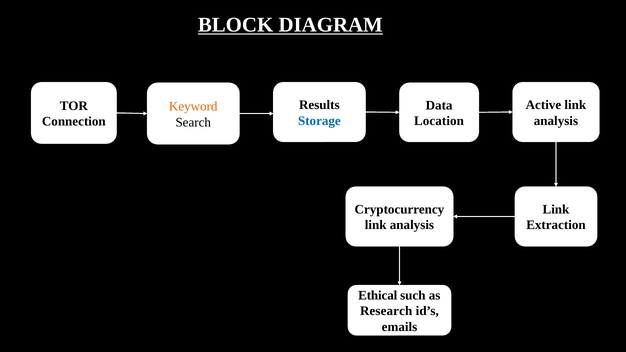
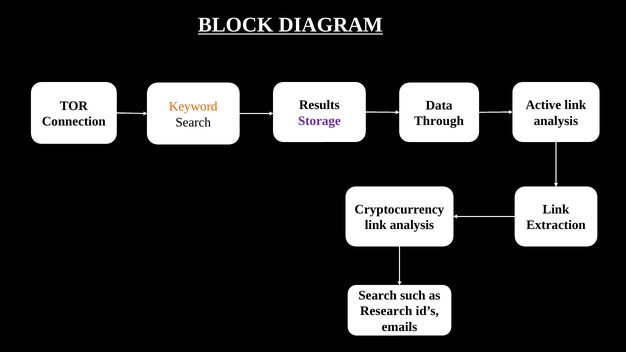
Storage colour: blue -> purple (319, 121)
Location: Location -> Through (439, 121)
Ethical: Ethical -> Search (378, 296)
